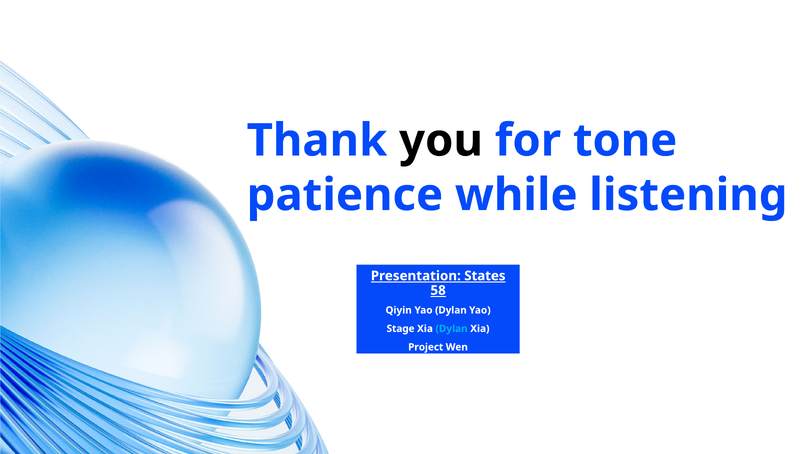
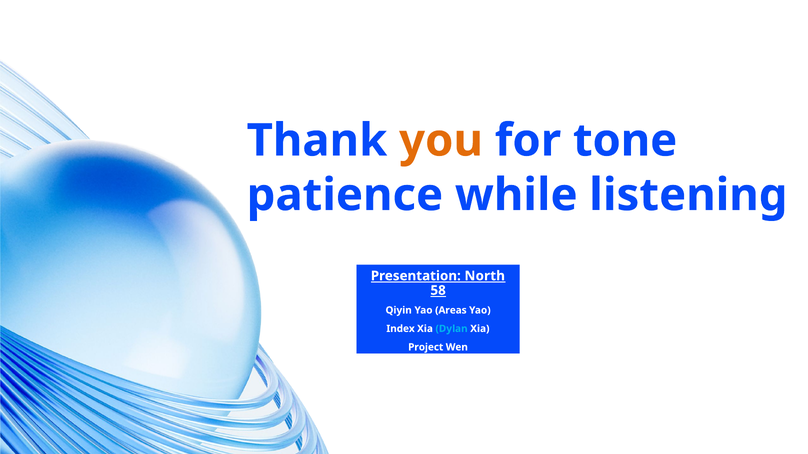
you colour: black -> orange (441, 141)
States: States -> North (485, 276)
Yao Dylan: Dylan -> Areas (451, 311)
Stage: Stage -> Index (401, 329)
